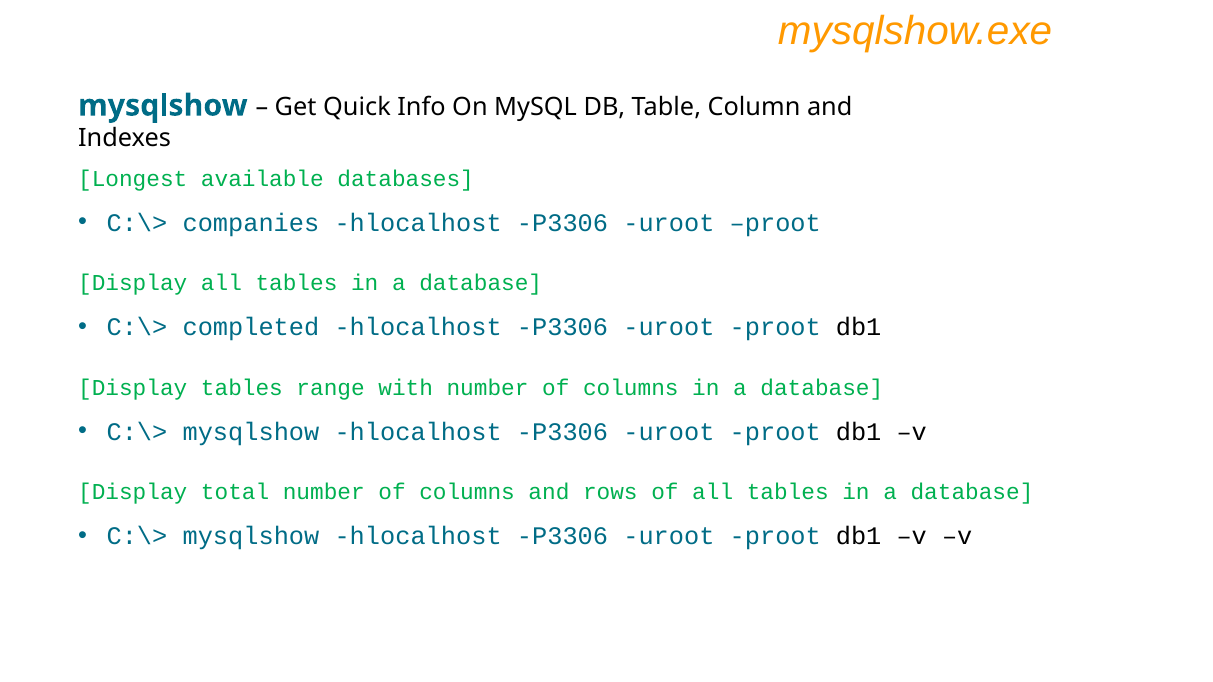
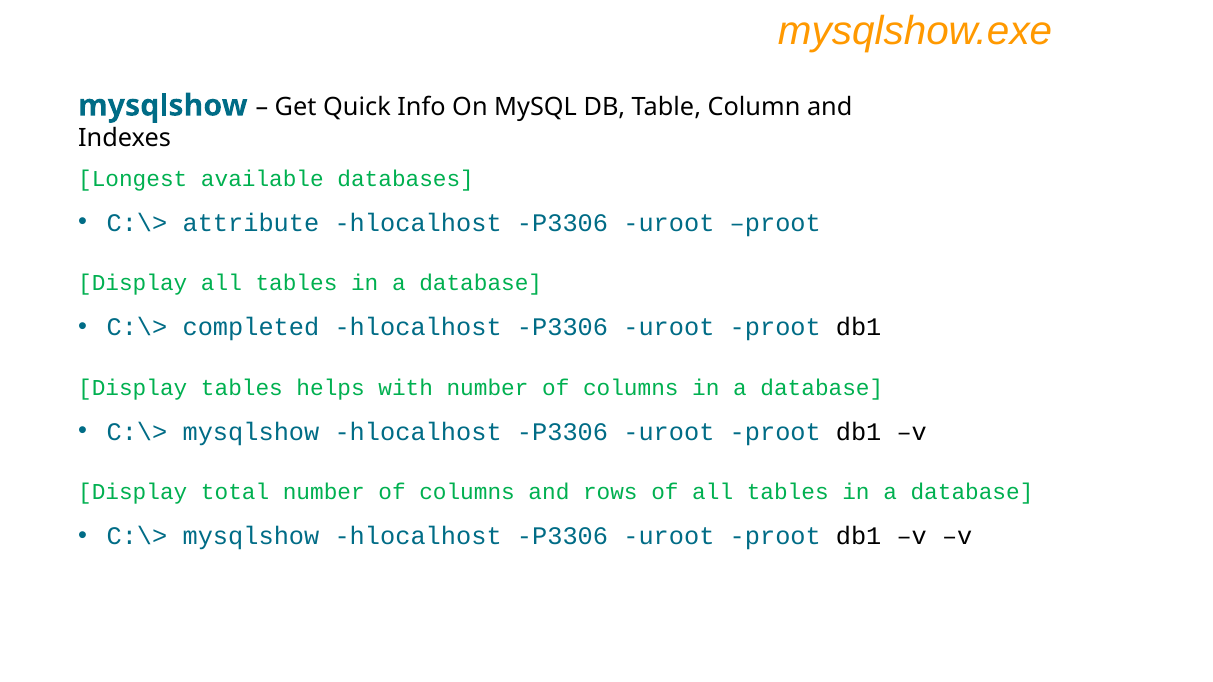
companies: companies -> attribute (251, 223)
range: range -> helps (331, 388)
